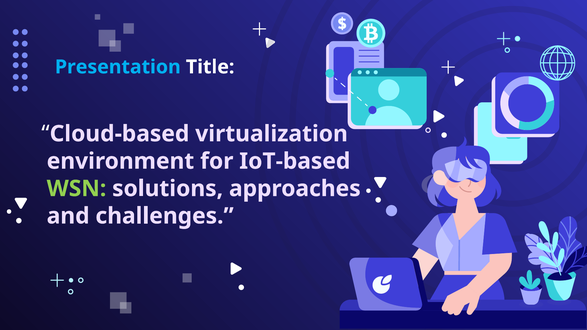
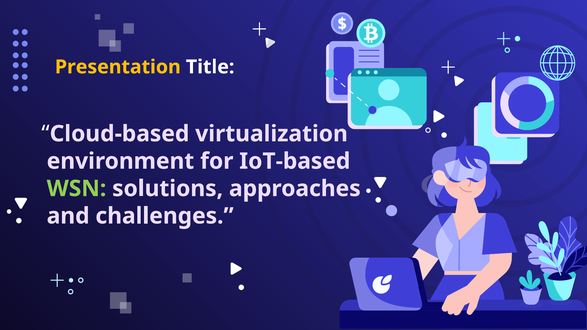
Presentation colour: light blue -> yellow (118, 67)
